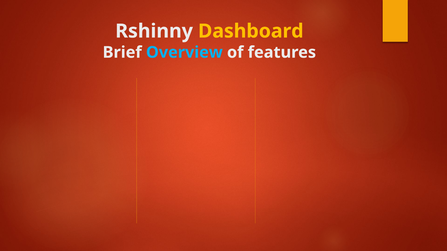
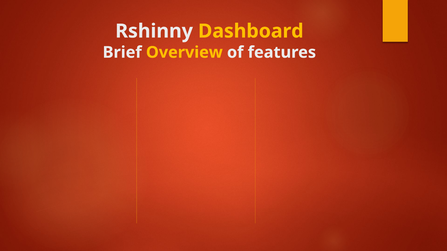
Overview colour: light blue -> yellow (184, 52)
